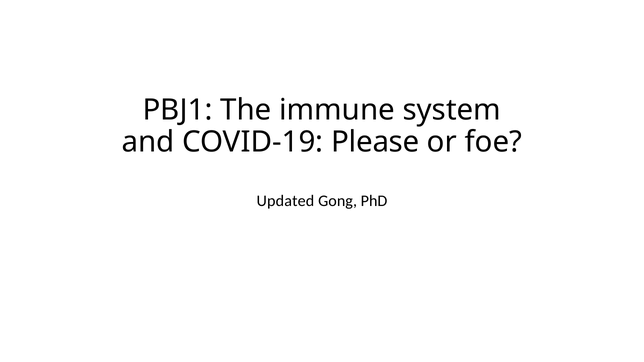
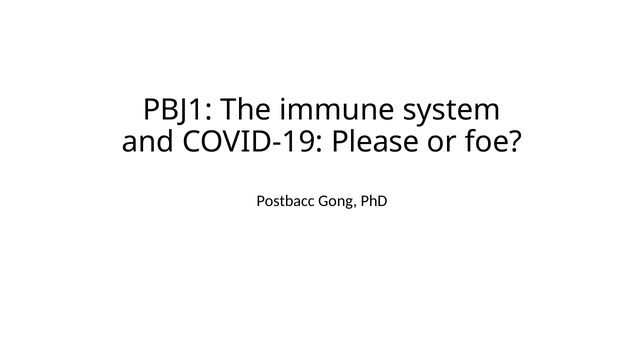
Updated: Updated -> Postbacc (286, 201)
